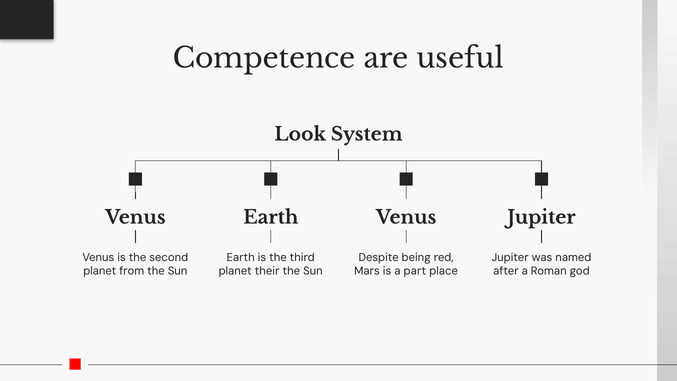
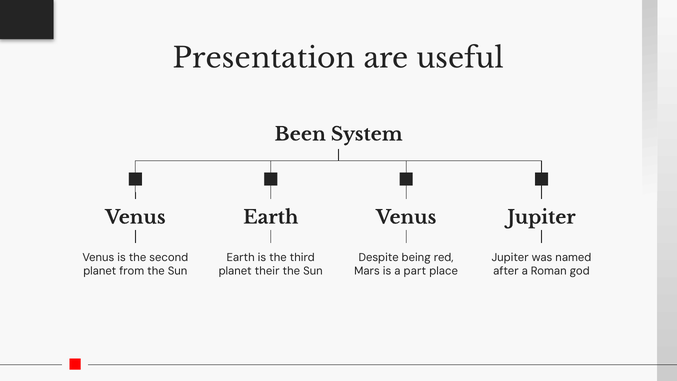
Competence: Competence -> Presentation (264, 59)
Look: Look -> Been (300, 134)
